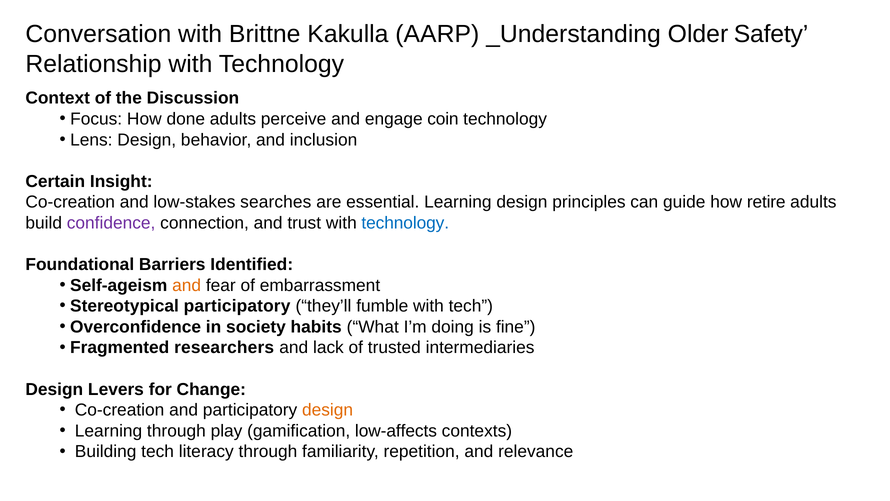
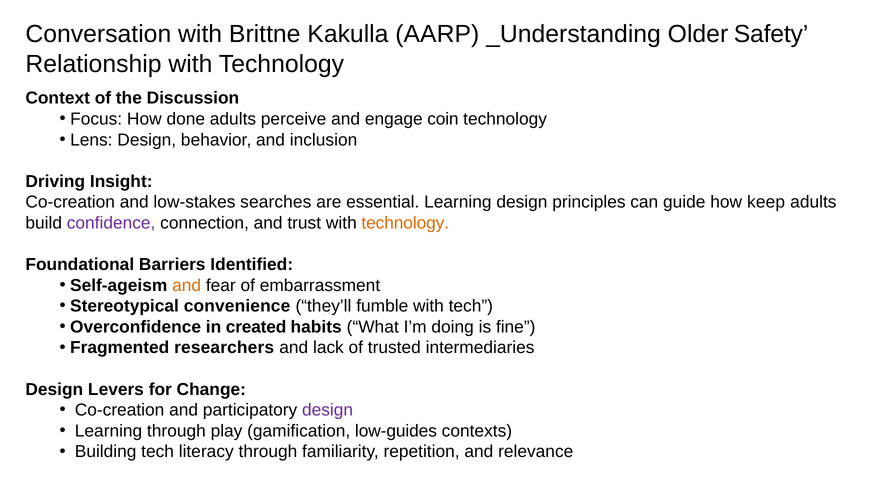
Certain: Certain -> Driving (55, 181)
retire: retire -> keep (766, 202)
technology colour: blue -> orange (405, 223)
Stereotypical participatory: participatory -> convenience (237, 306)
society: society -> created (256, 327)
design colour: orange -> purple (328, 410)
low-affects: low-affects -> low-guides (396, 431)
